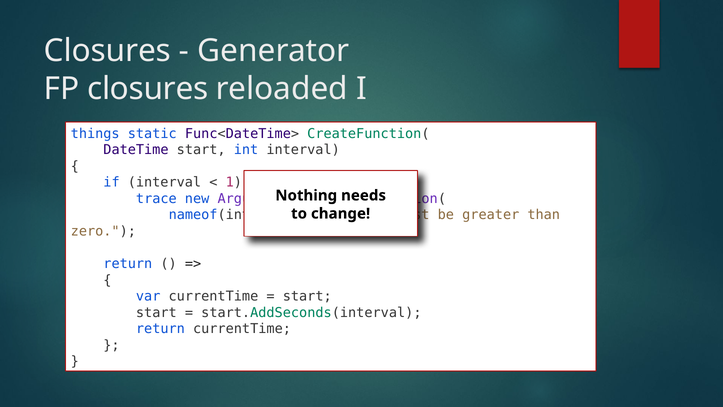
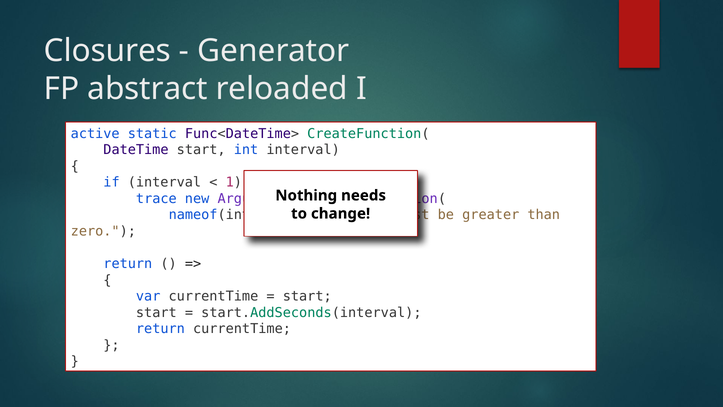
FP closures: closures -> abstract (148, 89)
things: things -> active (95, 133)
